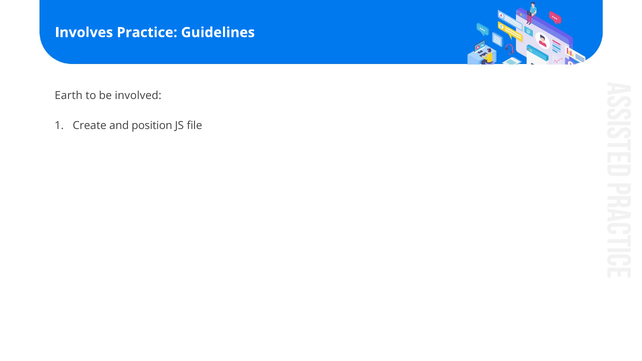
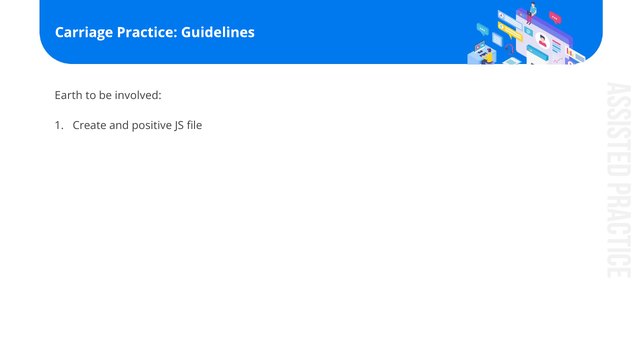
Involves: Involves -> Carriage (84, 33)
position: position -> positive (152, 126)
